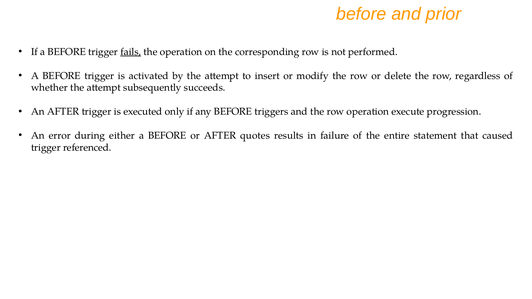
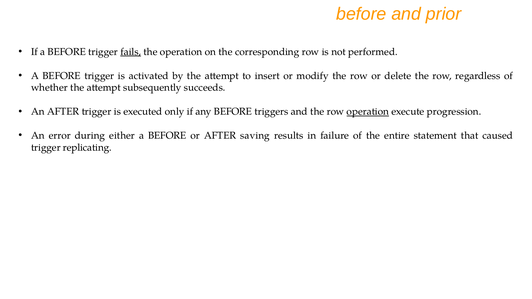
operation underline: none -> present (368, 112)
quotes: quotes -> saving (255, 136)
referenced: referenced -> replicating (87, 148)
